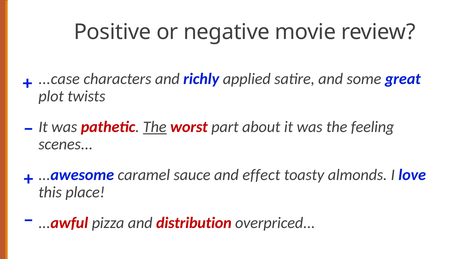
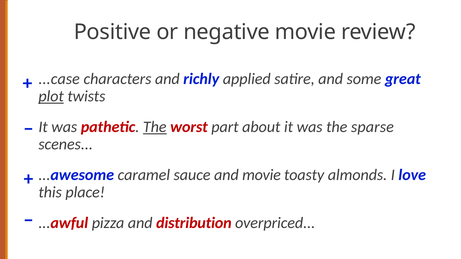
plot underline: none -> present (51, 96)
feeling: feeling -> sparse (372, 127)
and effect: effect -> movie (262, 175)
